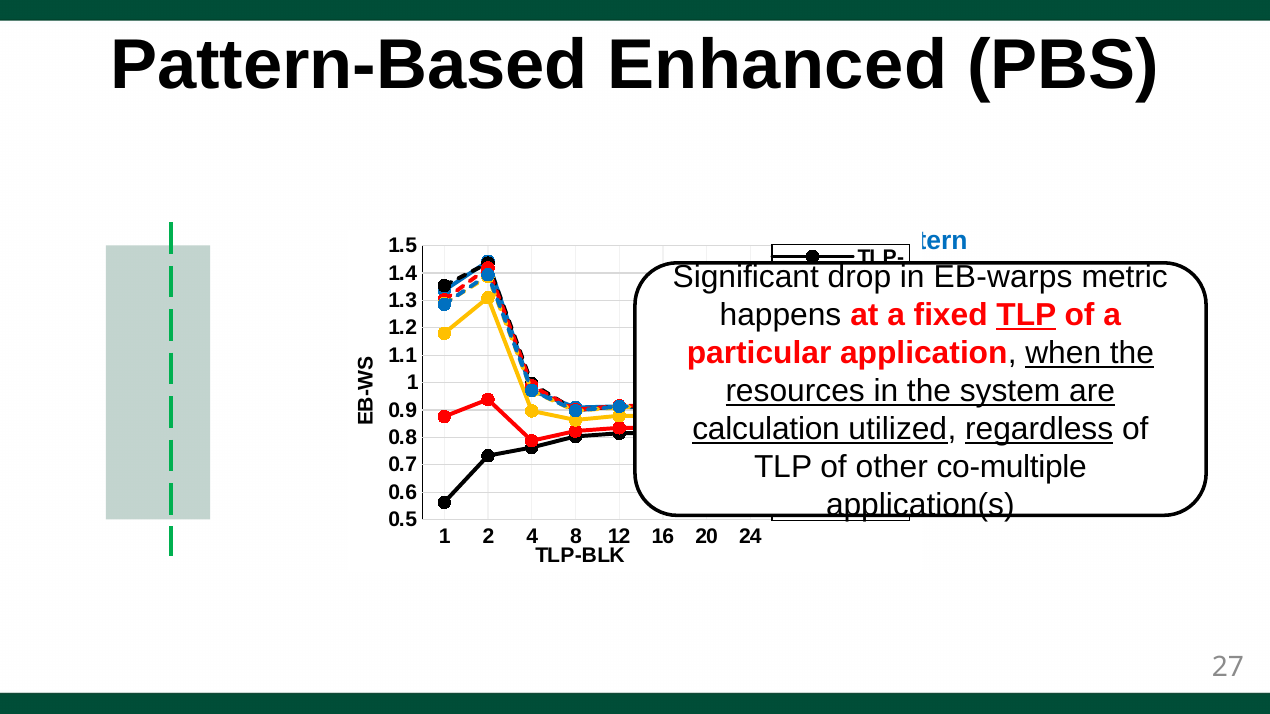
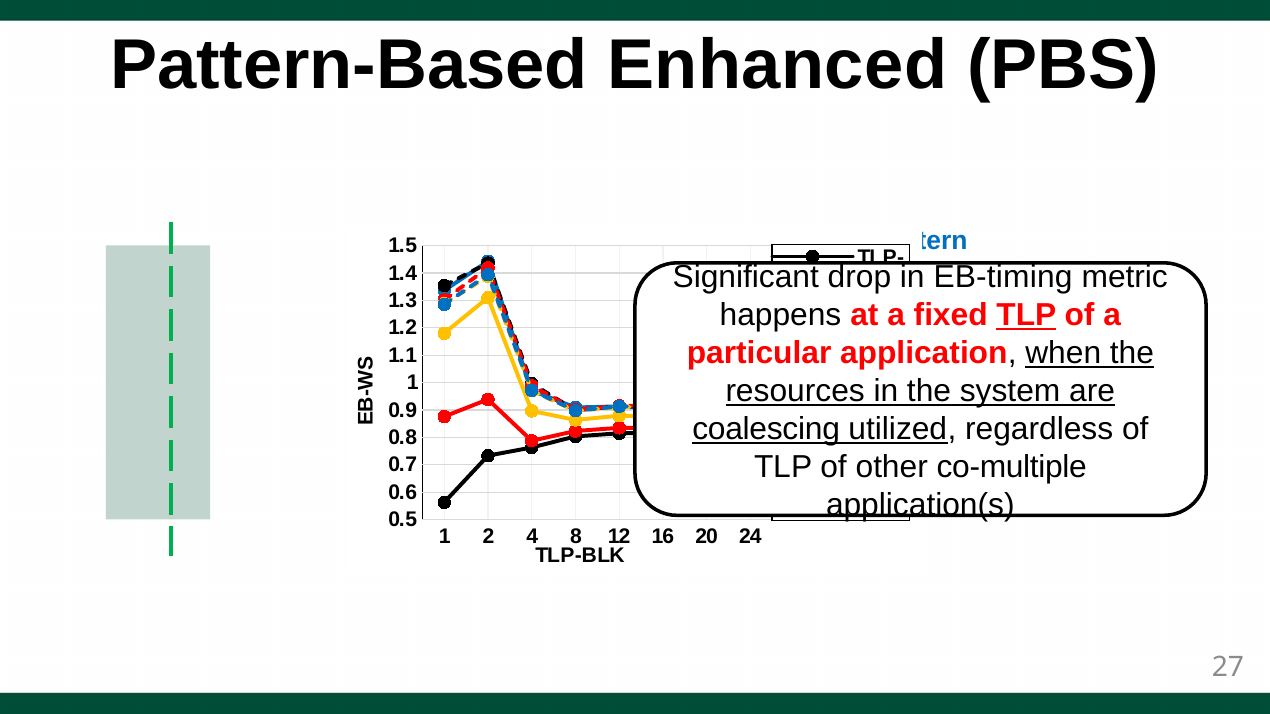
EB-warps: EB-warps -> EB-timing (1003, 277)
calculation: calculation -> coalescing (766, 430)
regardless underline: present -> none (1039, 430)
